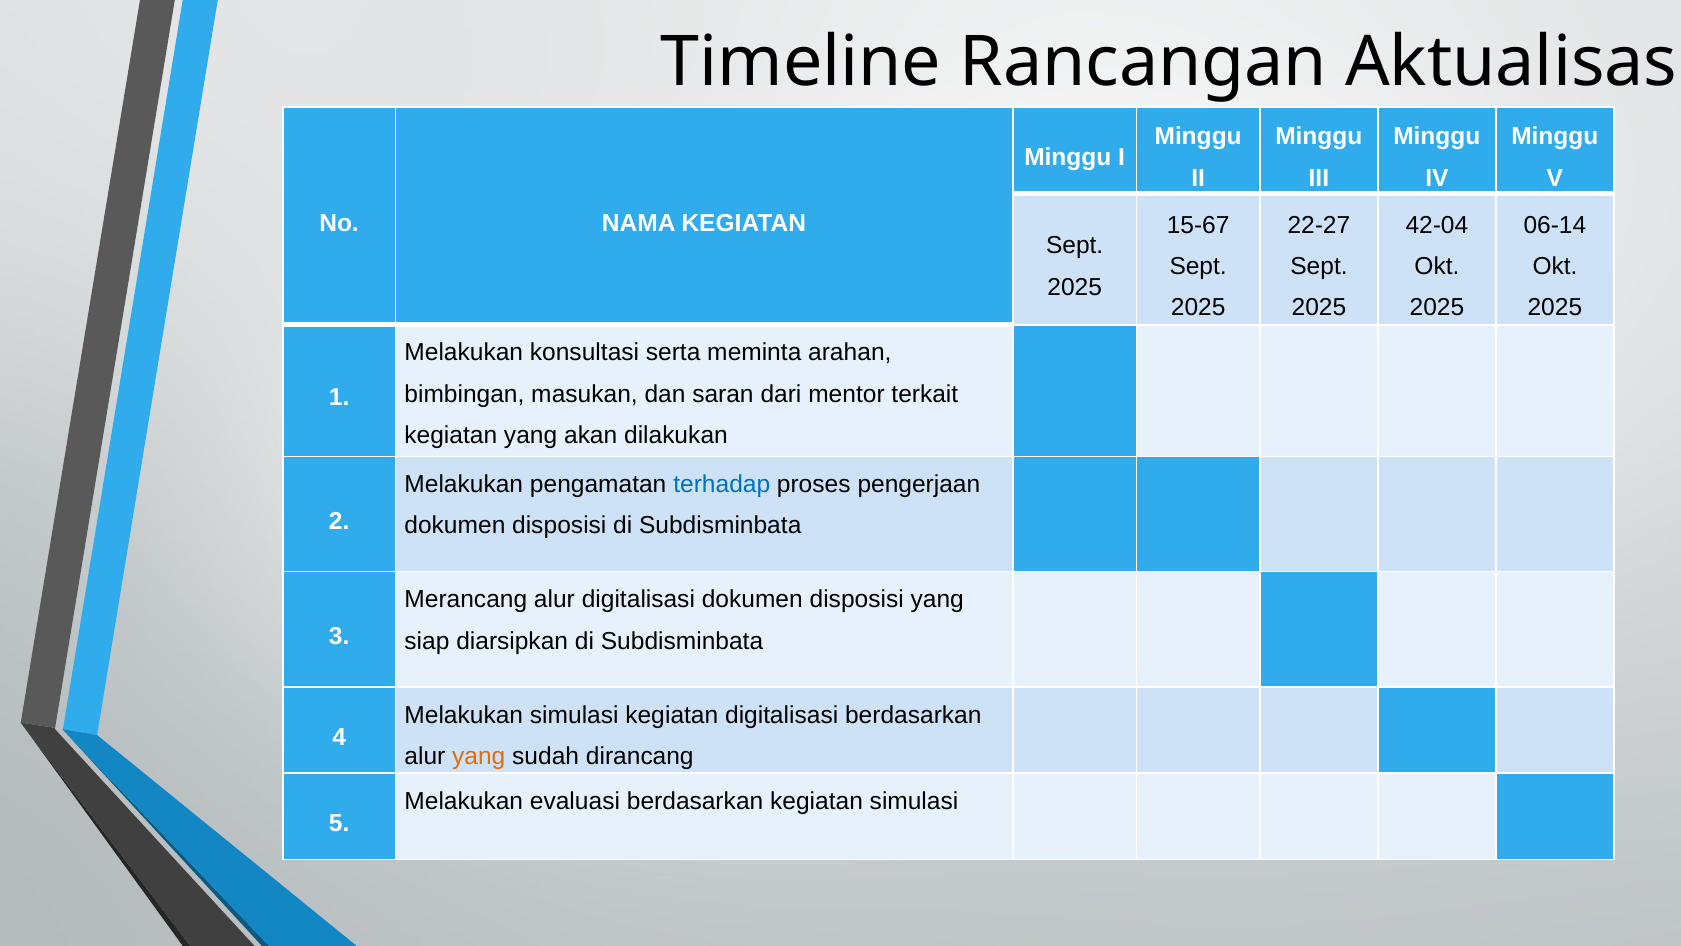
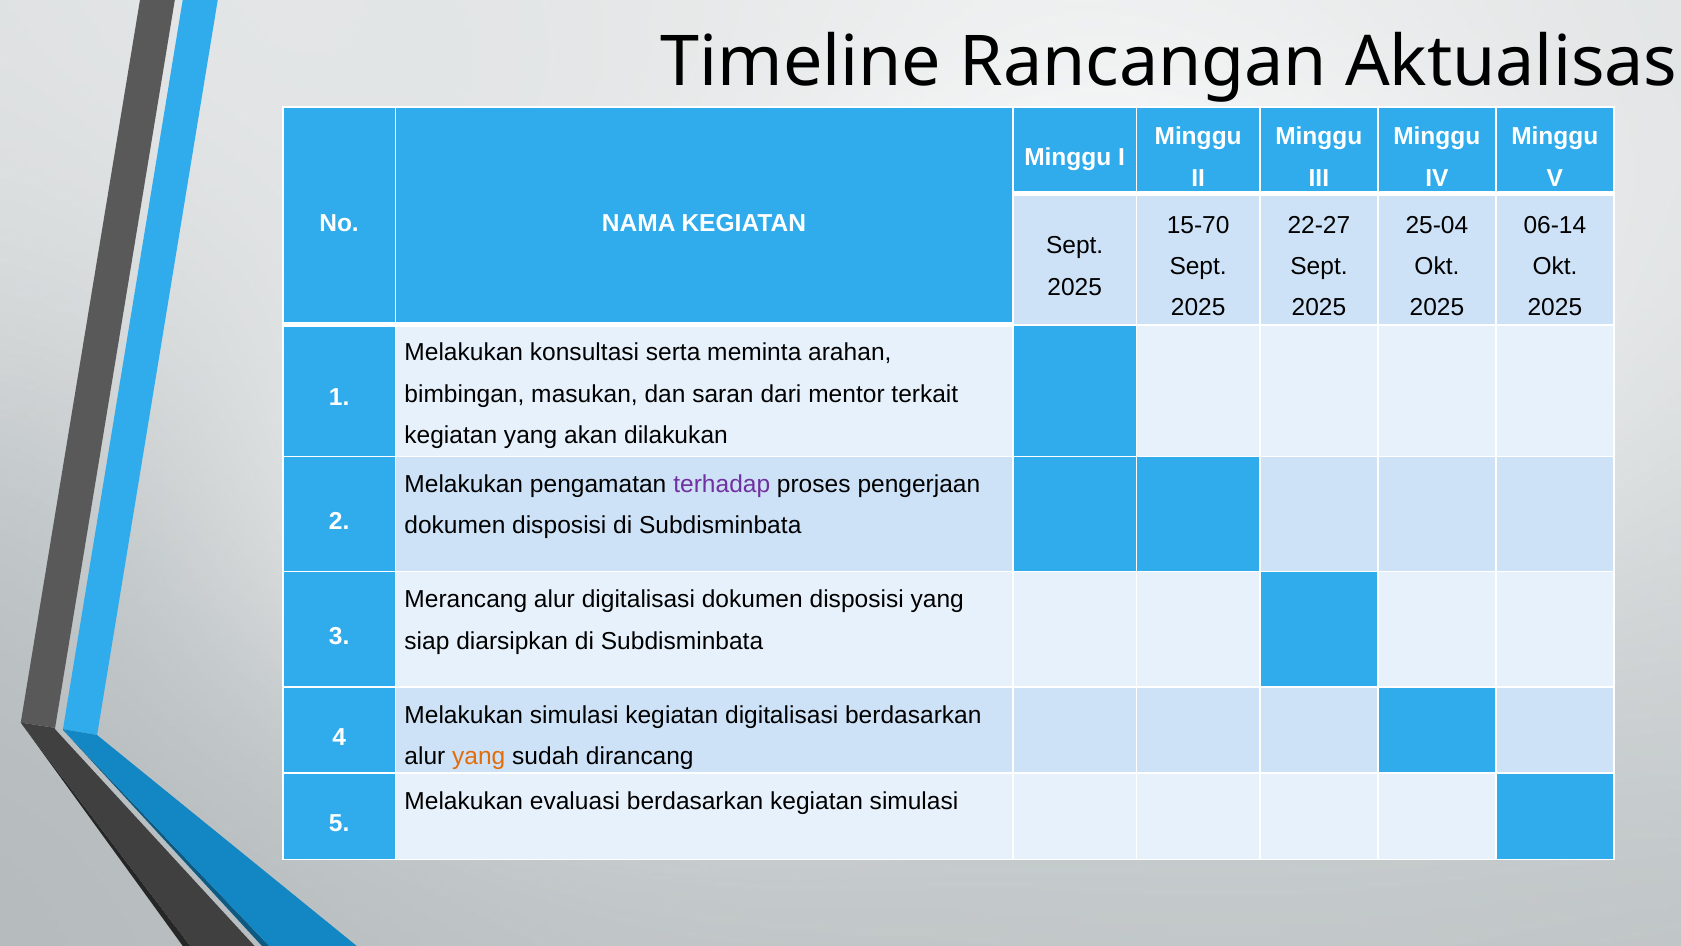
15-67: 15-67 -> 15-70 (1198, 225)
42-04: 42-04 -> 25-04 (1437, 225)
terhadap colour: blue -> purple (722, 484)
